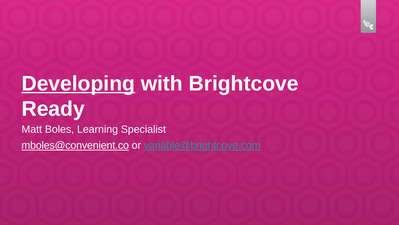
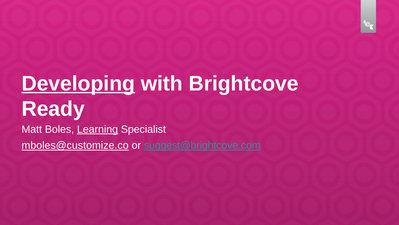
Learning underline: none -> present (98, 129)
mboles@convenient.co: mboles@convenient.co -> mboles@customize.co (75, 145)
variable@brightcove.com: variable@brightcove.com -> suggest@brightcove.com (202, 145)
